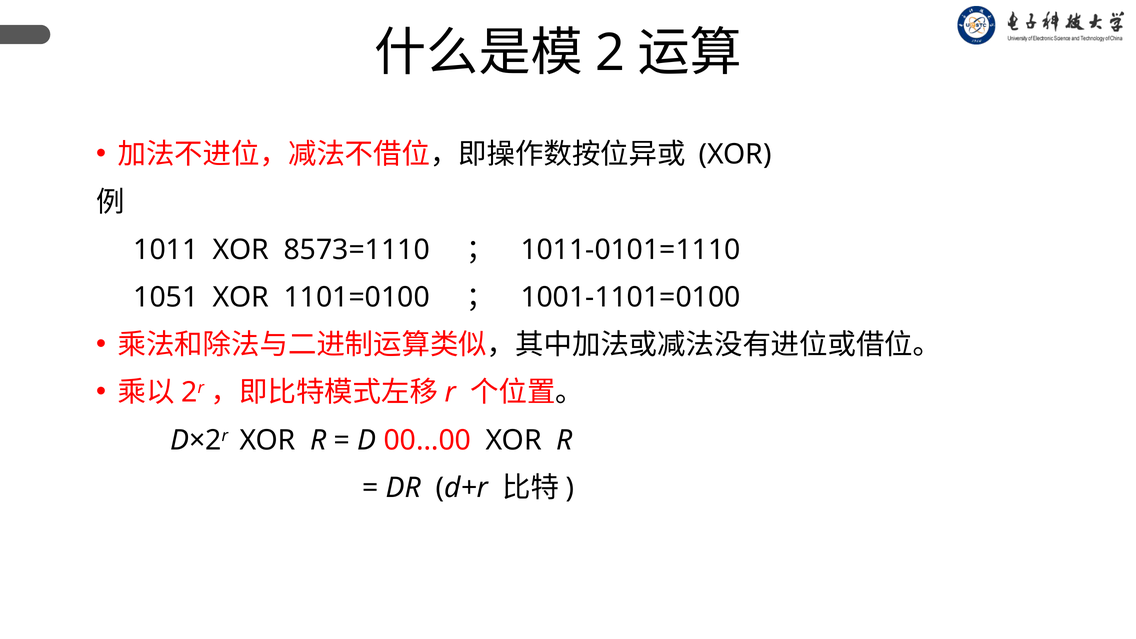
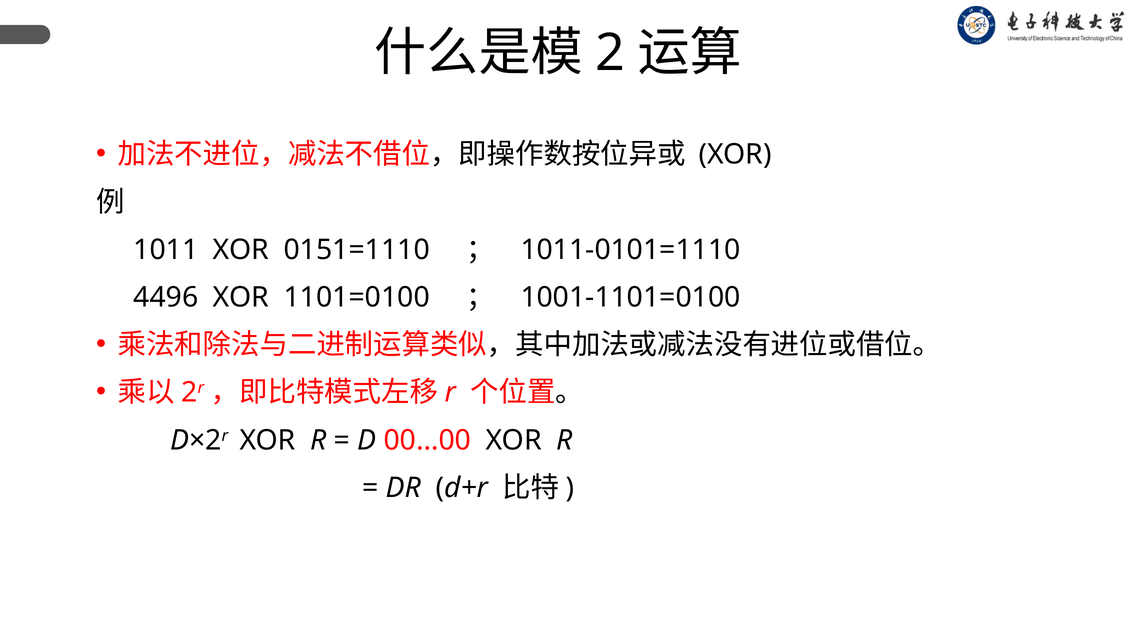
8573=1110: 8573=1110 -> 0151=1110 (357, 250)
1051: 1051 -> 4496 (166, 297)
